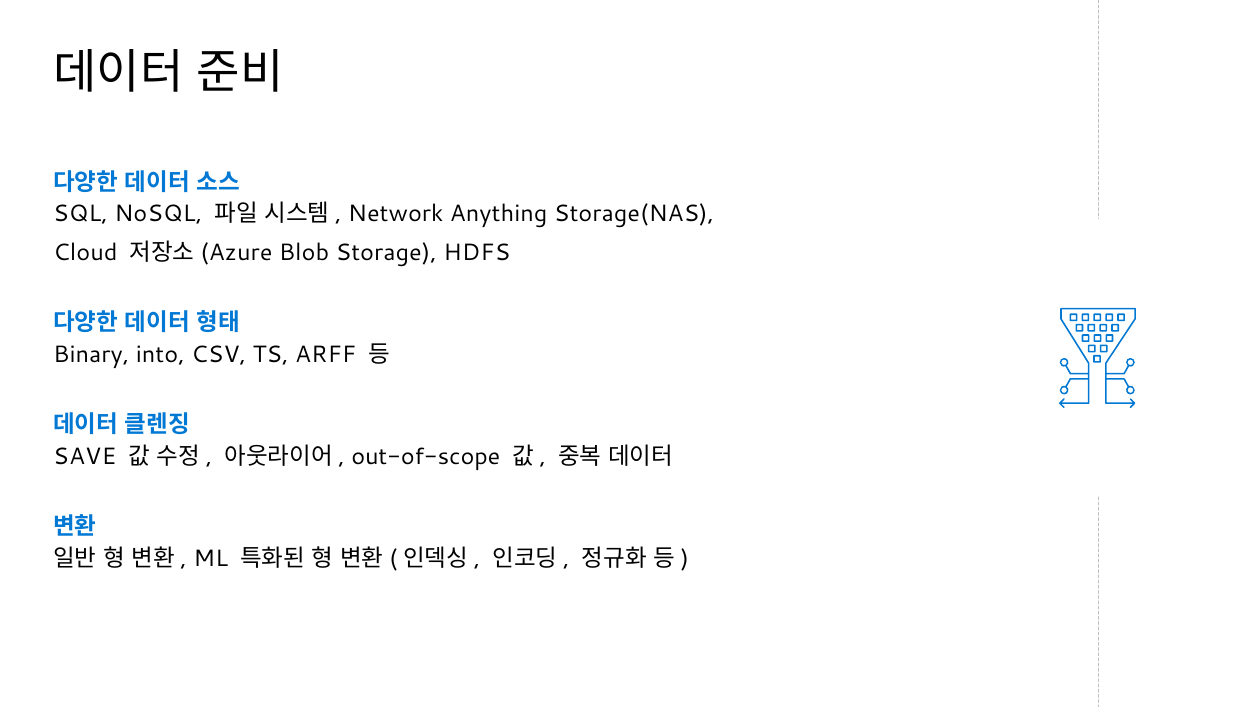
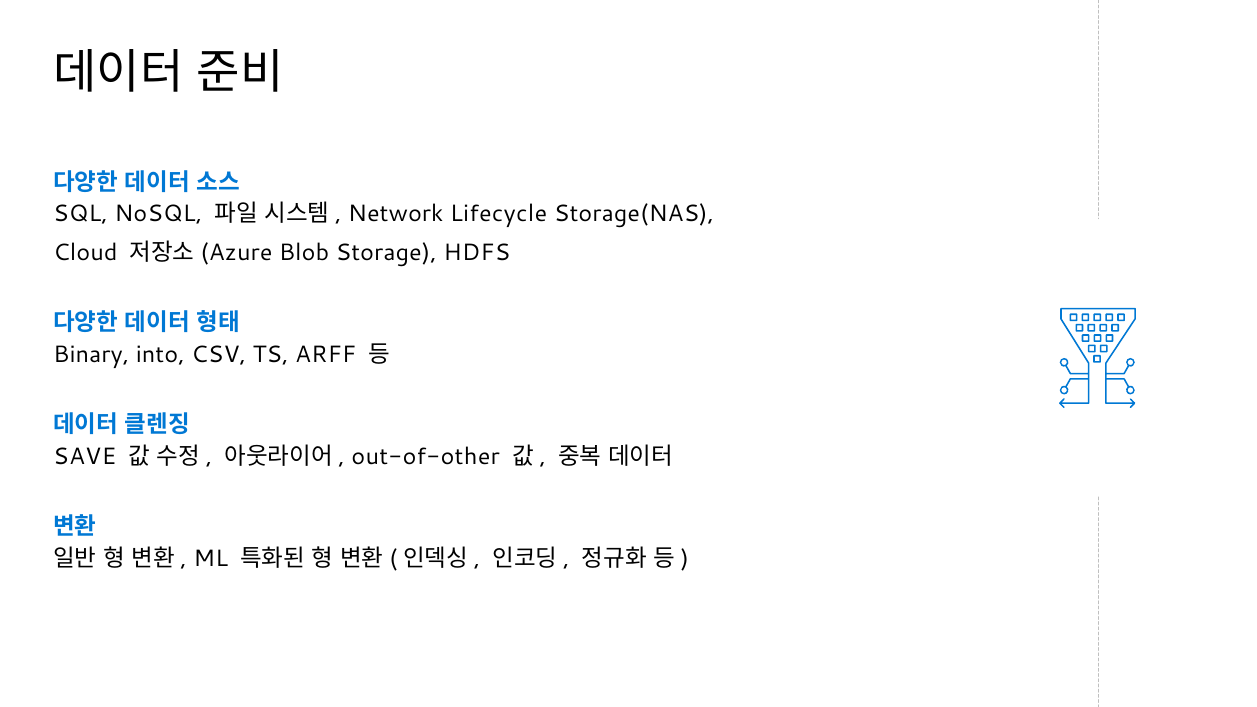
Anything: Anything -> Lifecycle (499, 214)
out-of-scope: out-of-scope -> out-of-other (426, 457)
